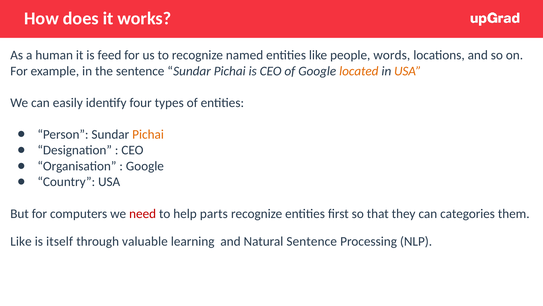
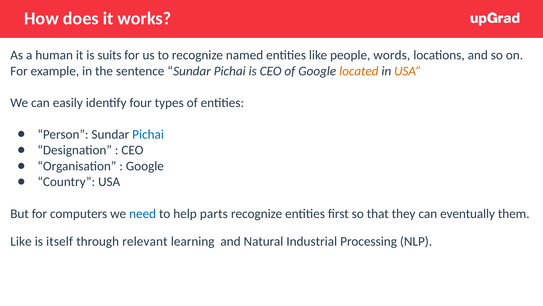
feed: feed -> suits (109, 55)
Pichai colour: orange -> blue (148, 134)
need colour: red -> blue (143, 213)
categories: categories -> eventually (468, 213)
valuable: valuable -> relevant (145, 241)
Natural Sentence: Sentence -> Industrial (312, 241)
